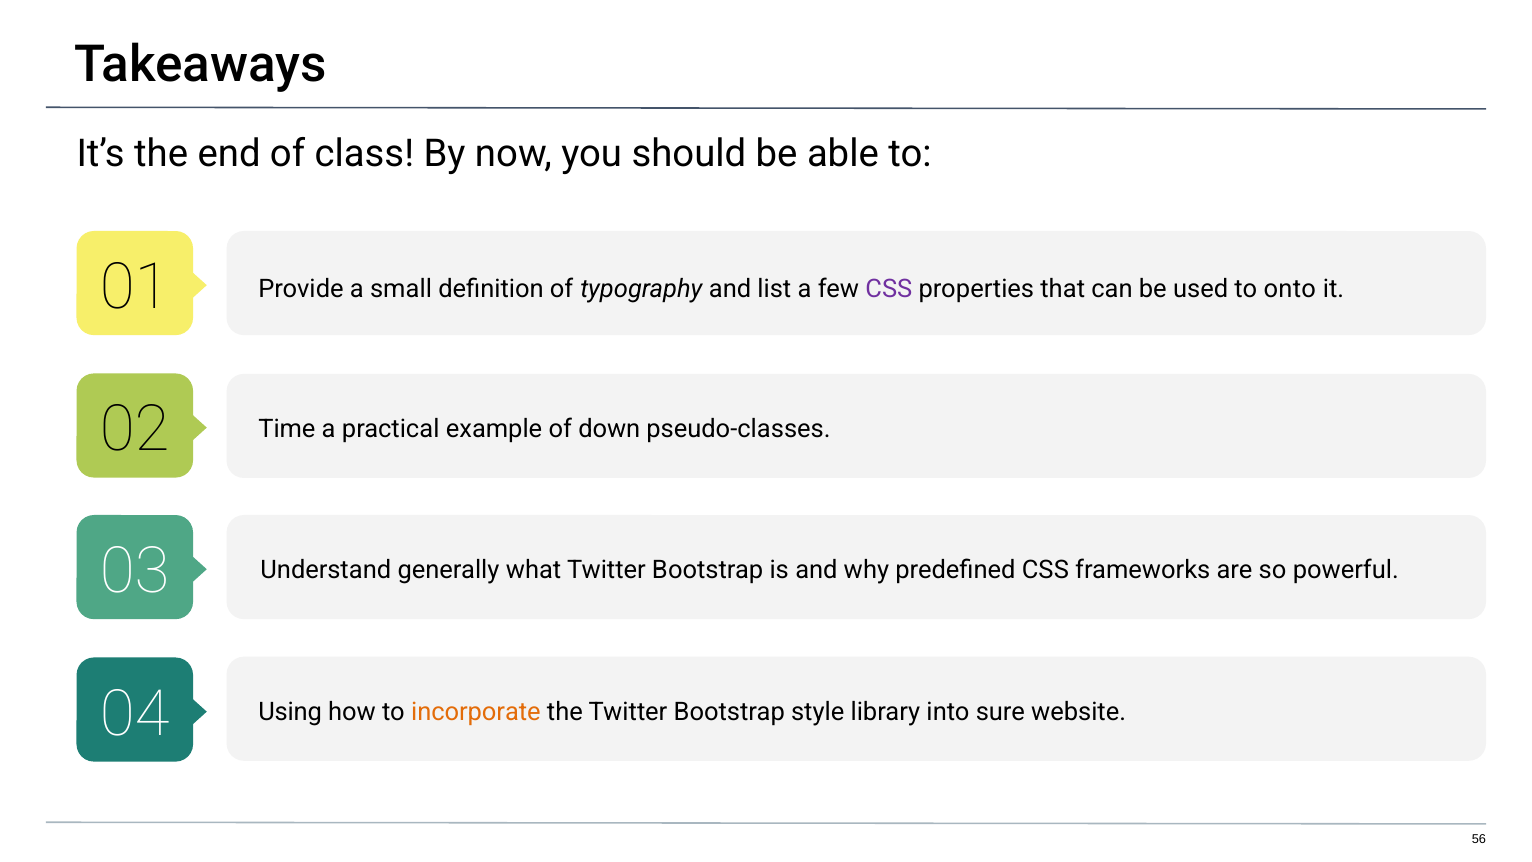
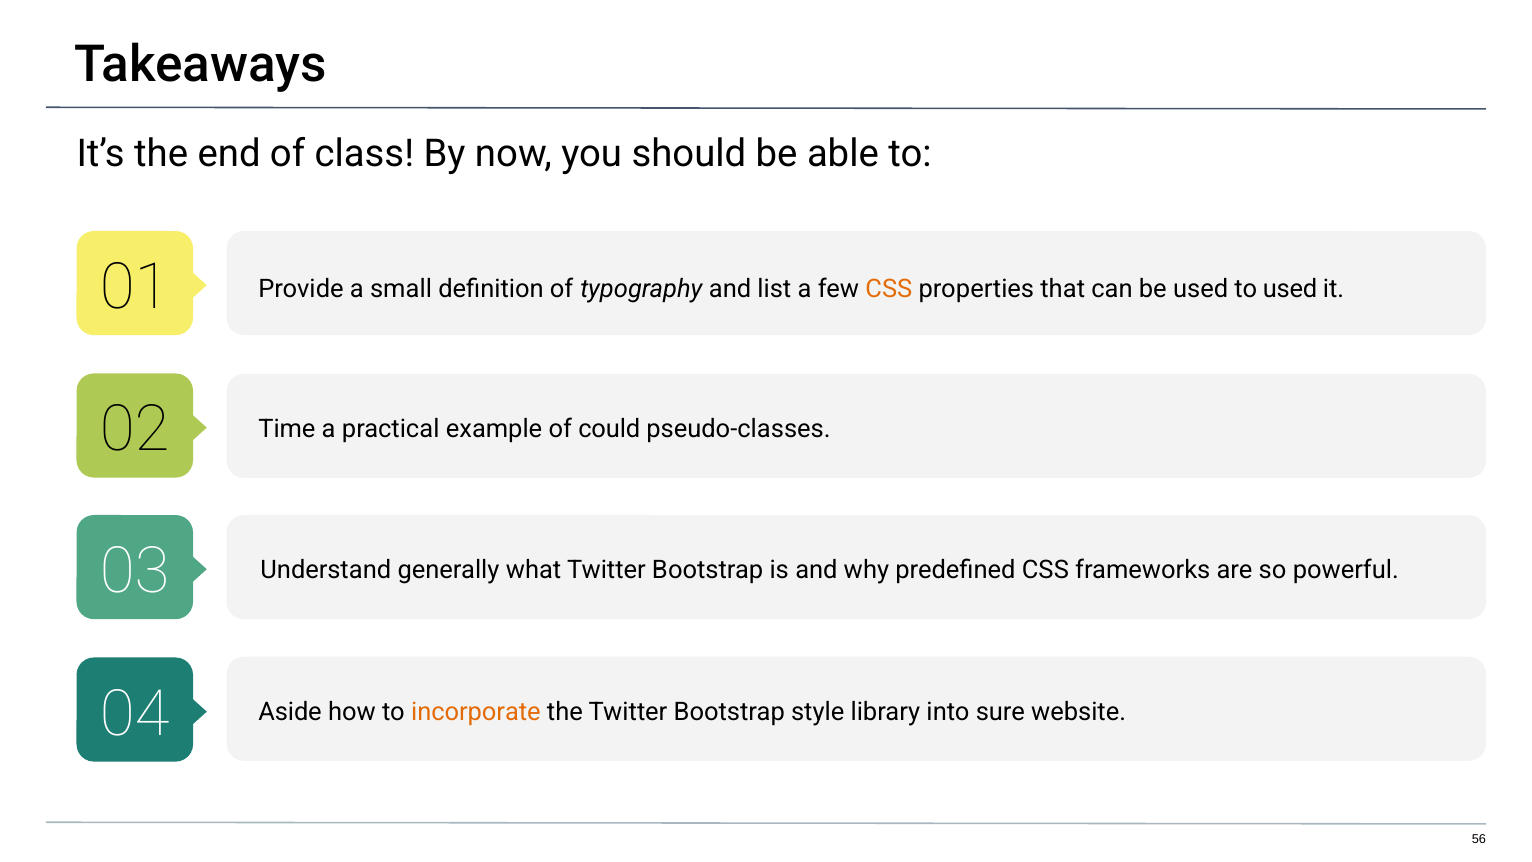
CSS colour: purple -> orange (889, 289)
to onto: onto -> used (1290, 289)
down: down -> could (609, 429)
Using: Using -> Aside (290, 711)
